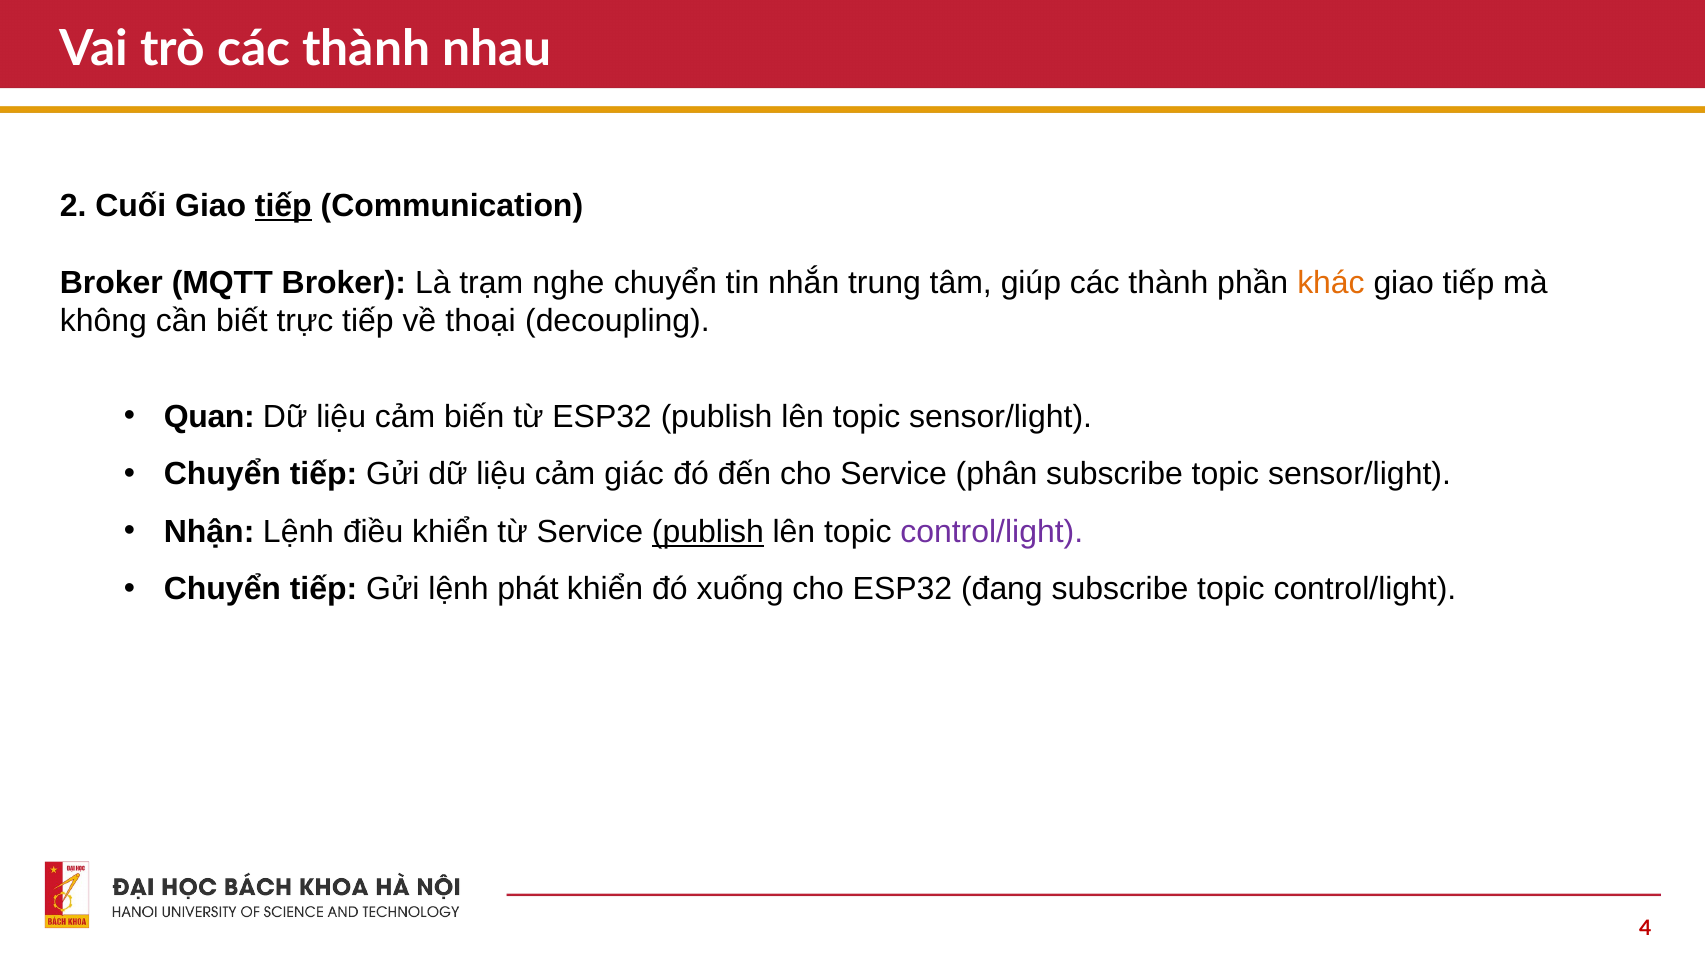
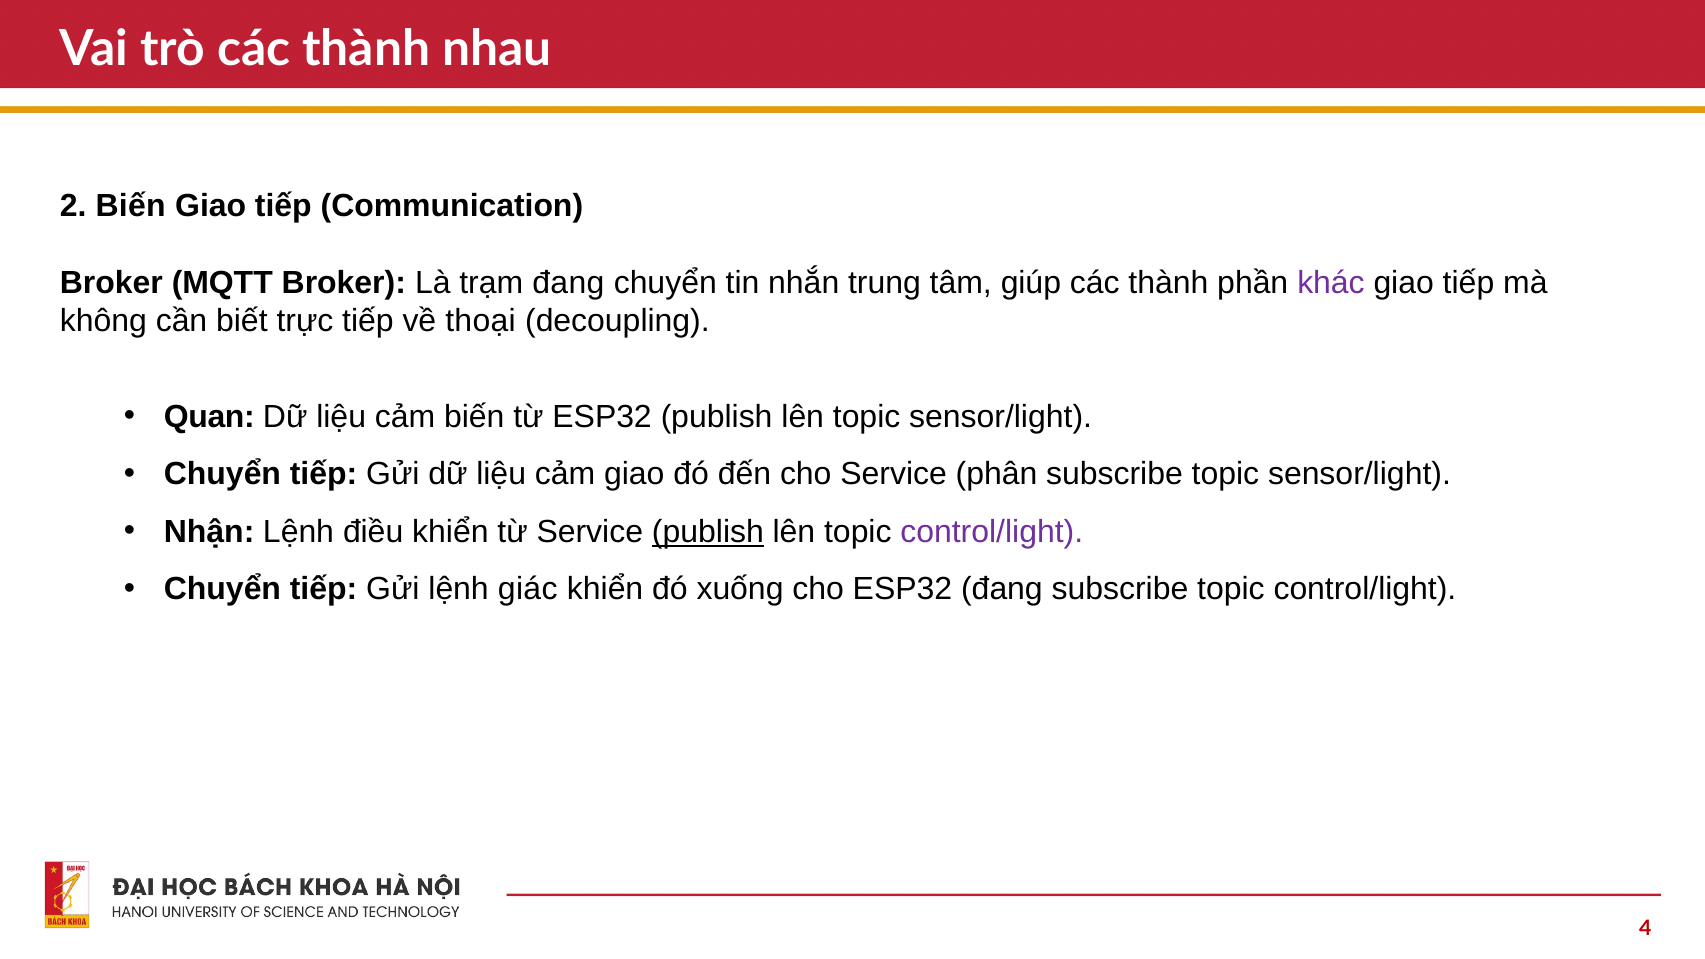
2 Cuối: Cuối -> Biến (131, 206)
tiếp underline: present -> none (283, 206)
trạm nghe: nghe -> đang (568, 283)
khác colour: orange -> purple (1331, 283)
cảm giác: giác -> giao (634, 474)
phát: phát -> giác (528, 589)
